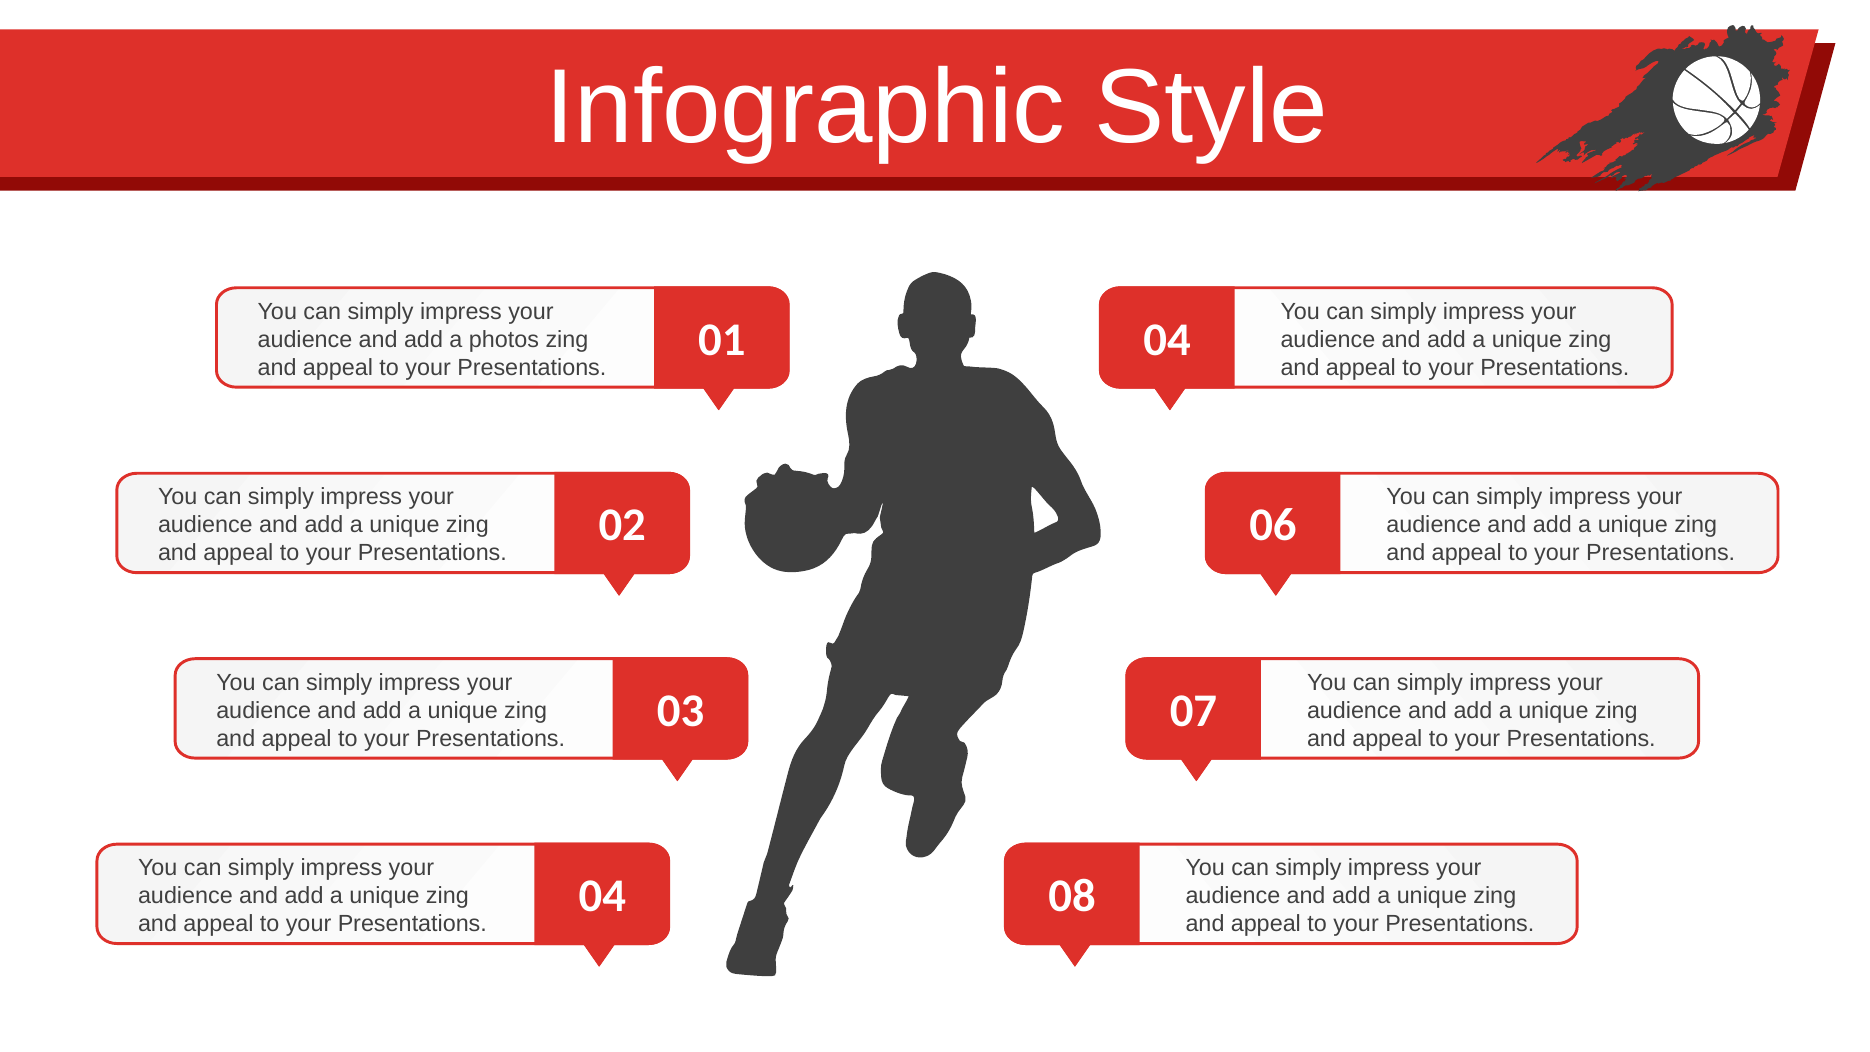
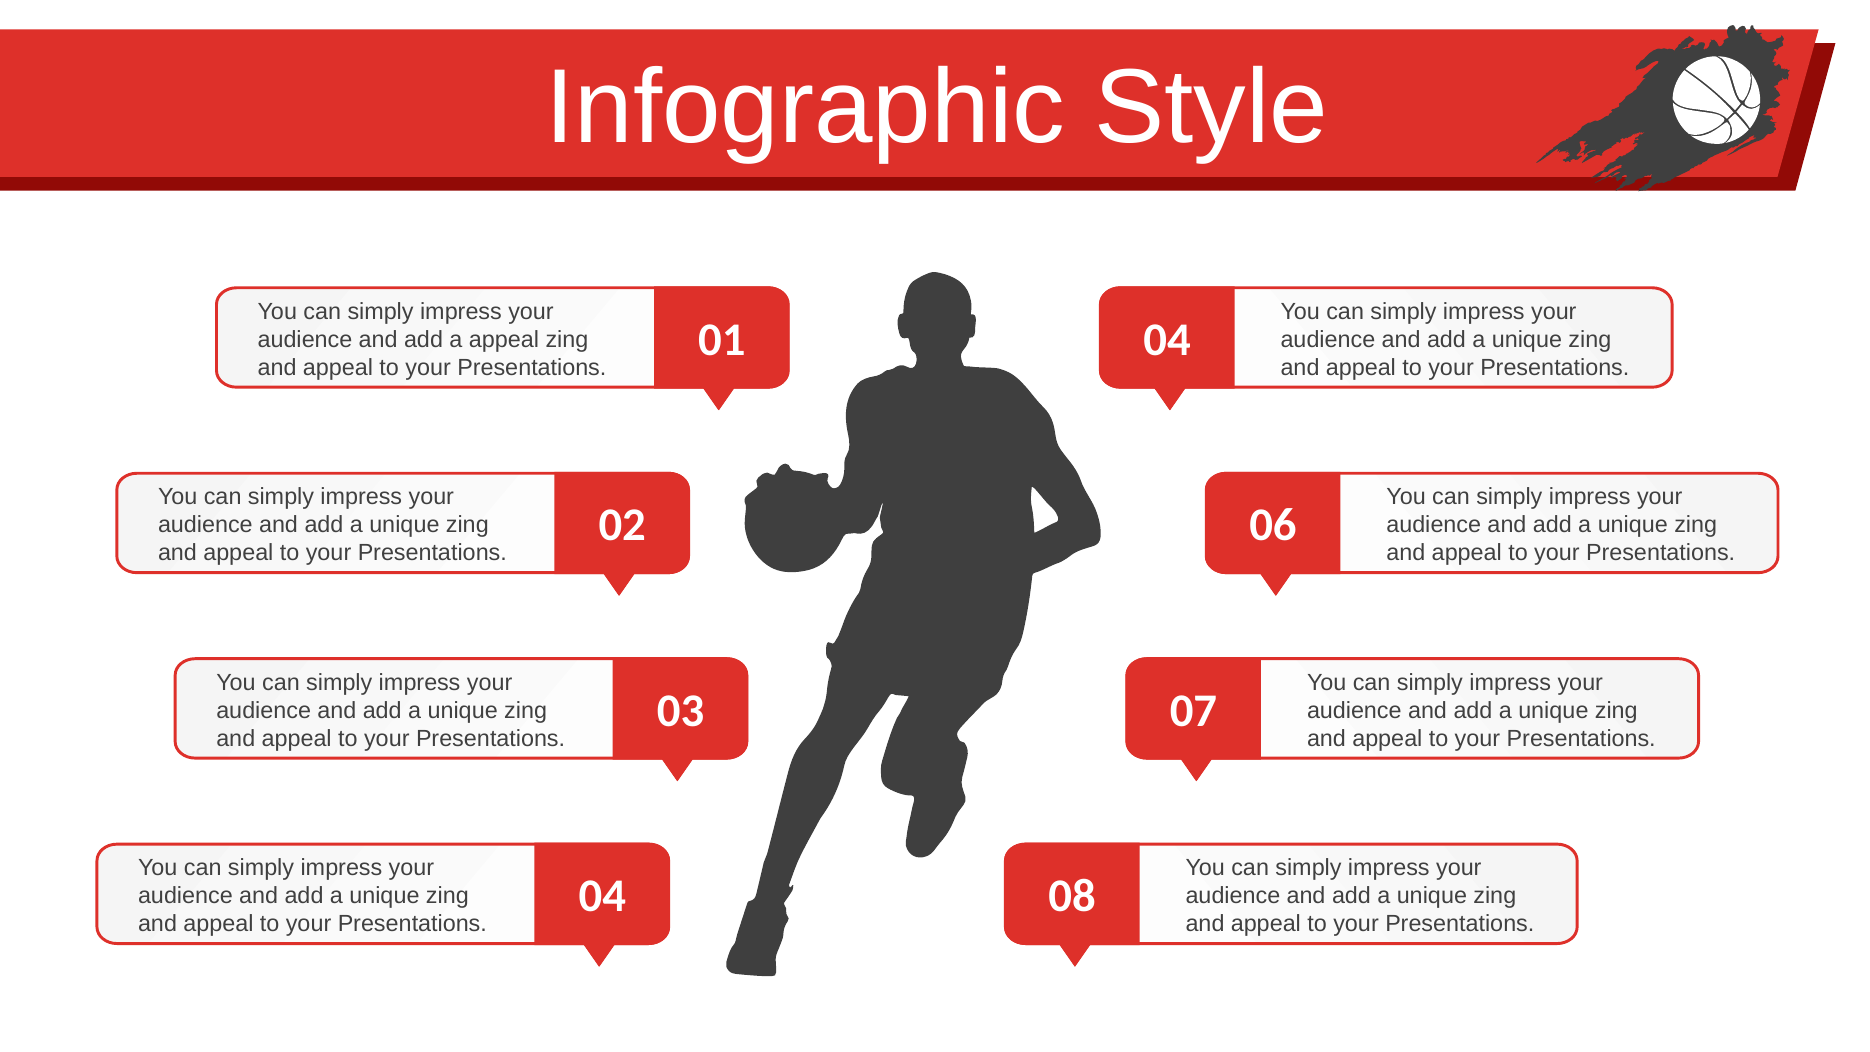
a photos: photos -> appeal (504, 339)
